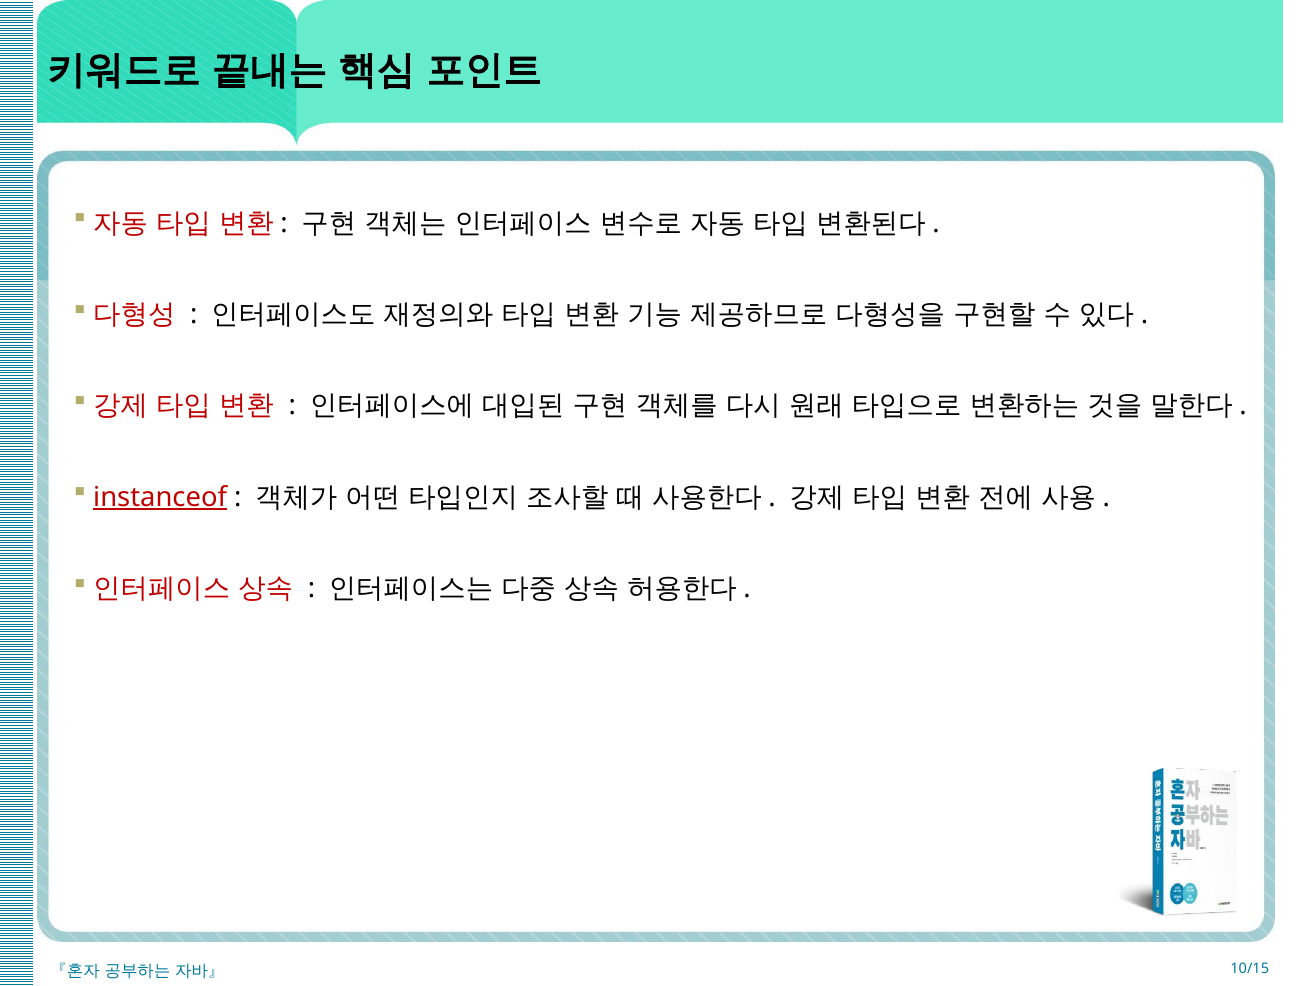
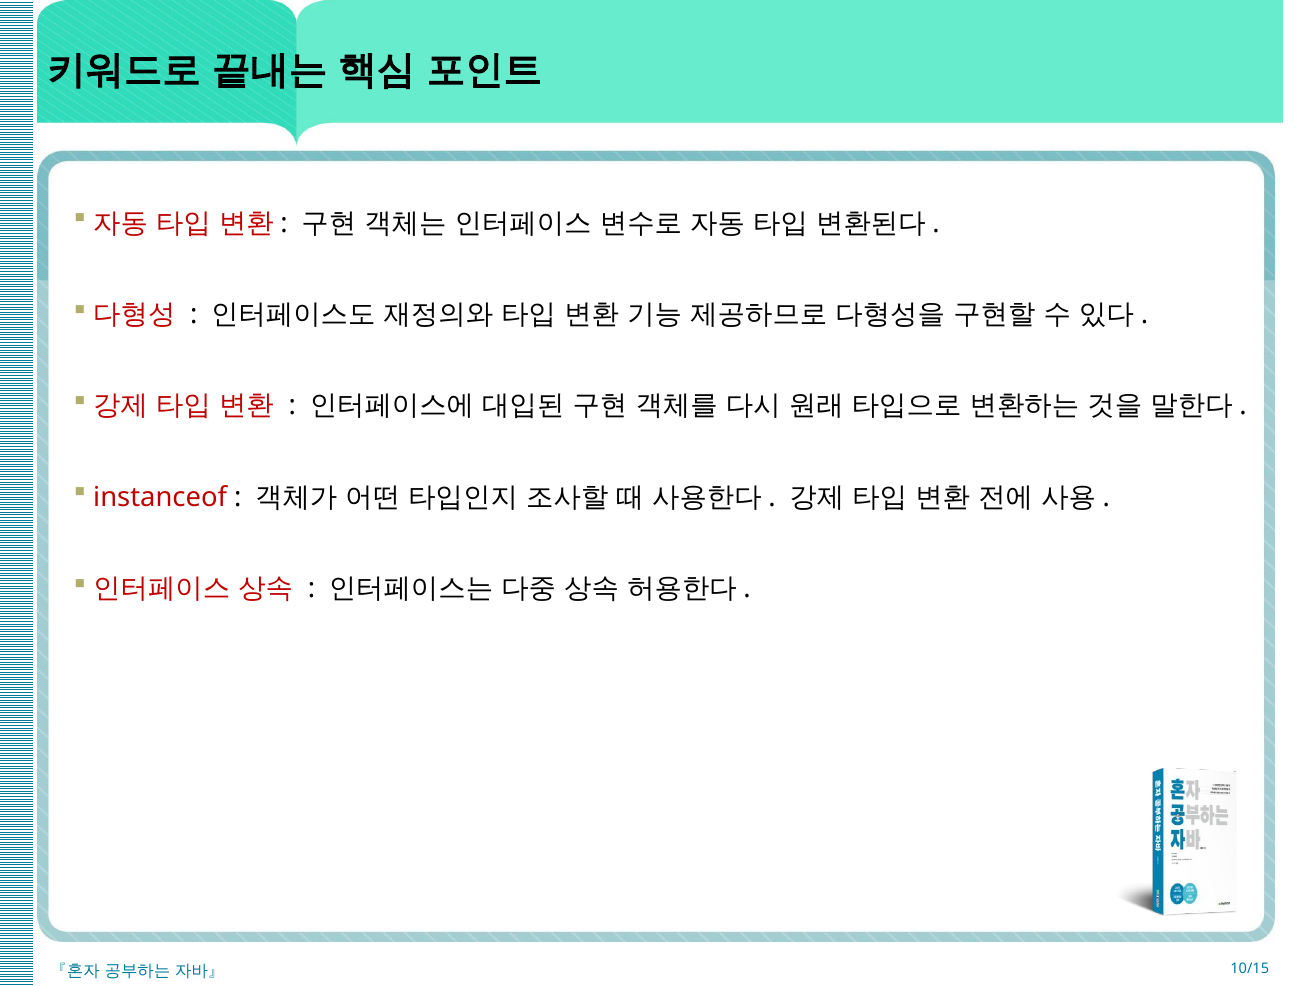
instanceof underline: present -> none (160, 497)
